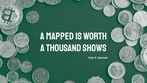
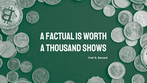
mapped: mapped -> factual (60, 36)
